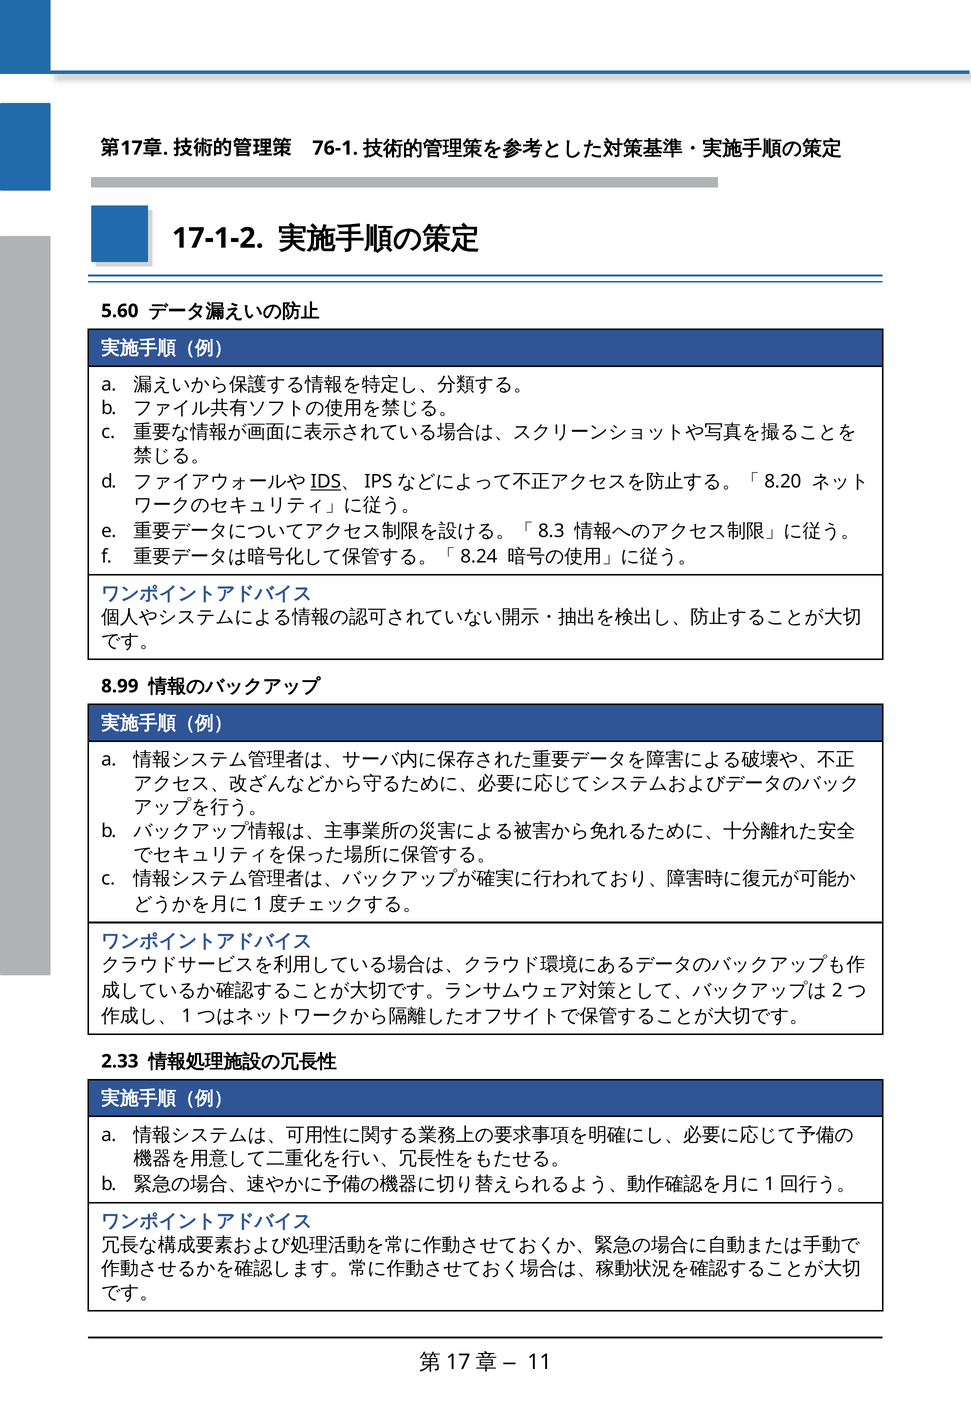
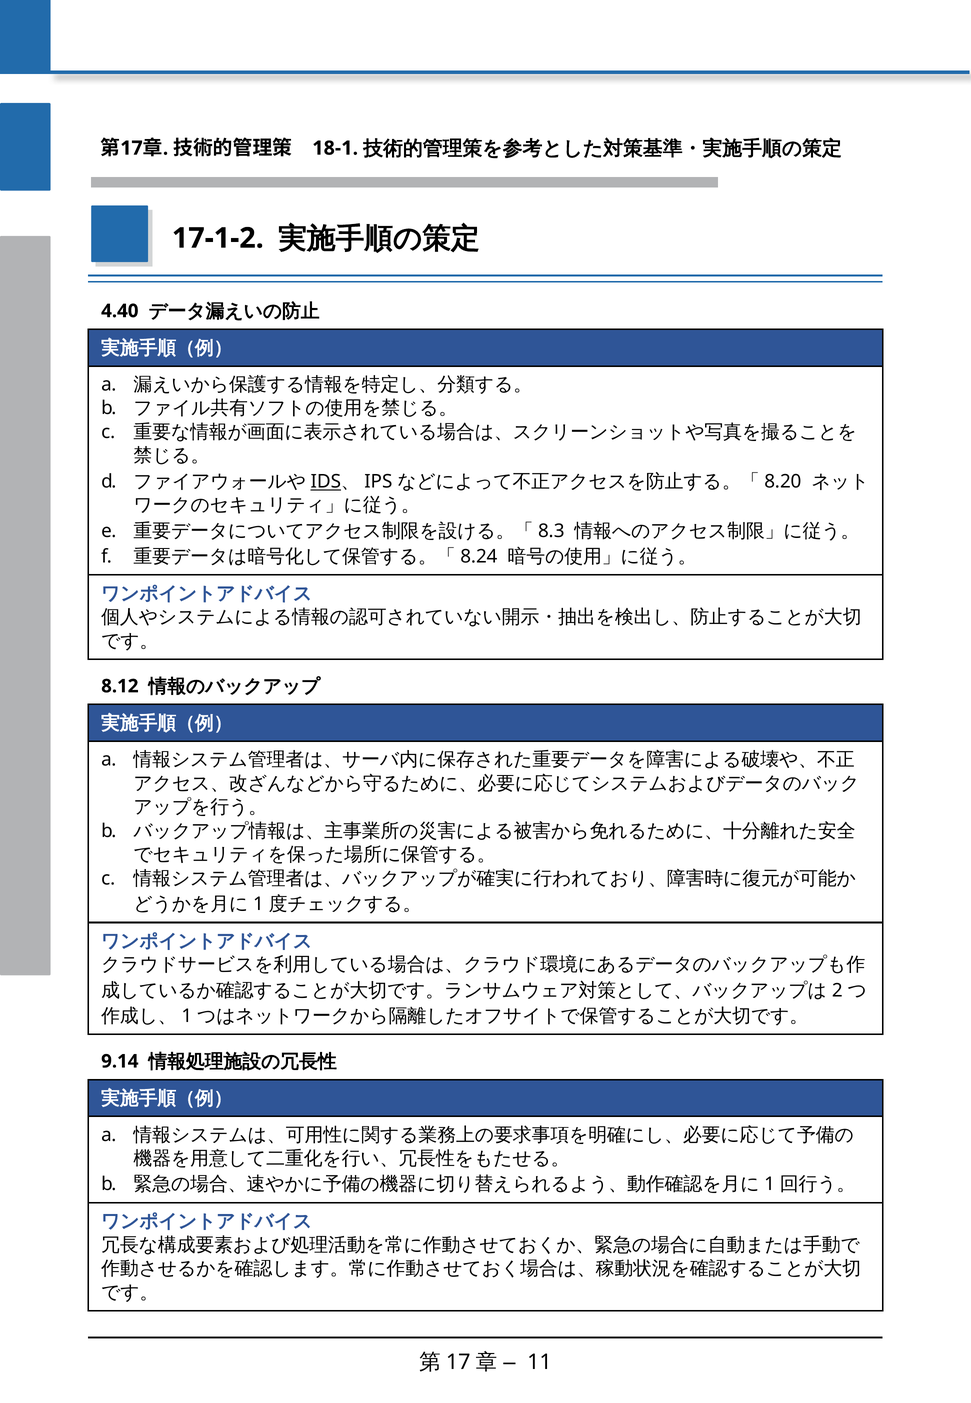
76-1: 76-1 -> 18-1 (335, 148)
5.60: 5.60 -> 4.40 (120, 311)
8.99: 8.99 -> 8.12 (120, 686)
2.33: 2.33 -> 9.14 (120, 1061)
